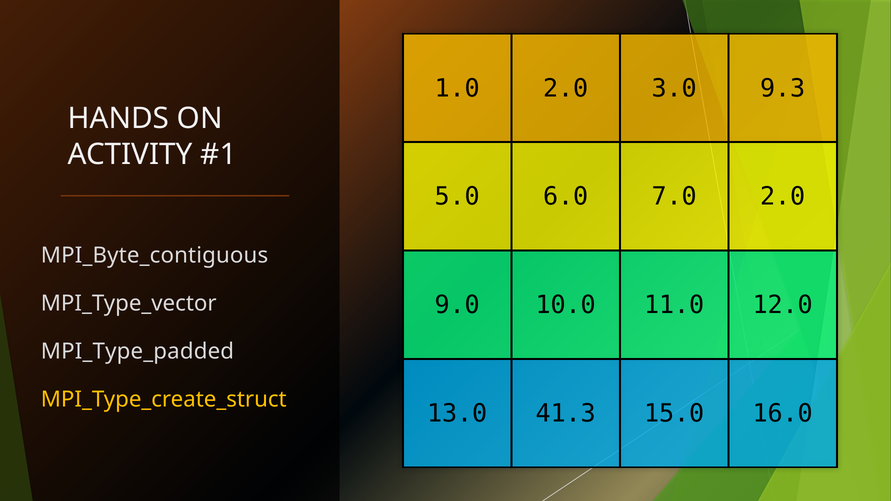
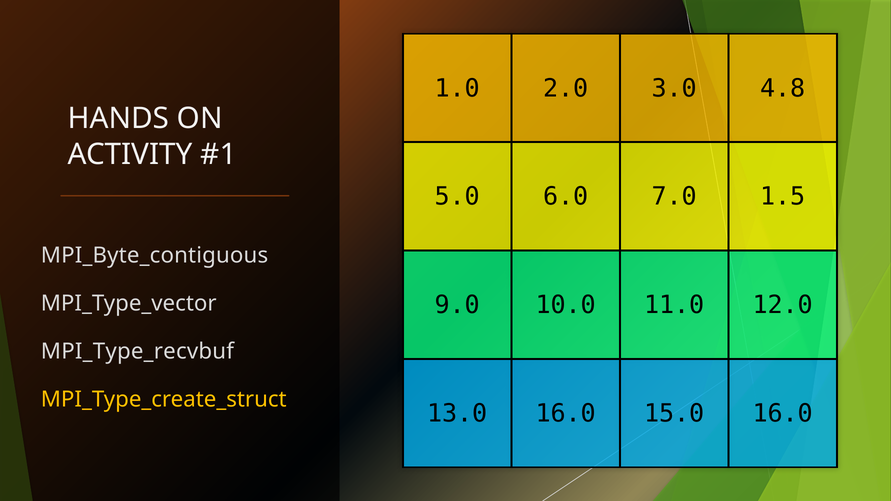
9.3: 9.3 -> 4.8 (783, 88)
7.0 2.0: 2.0 -> 1.5 (783, 197)
MPI_Type_padded: MPI_Type_padded -> MPI_Type_recvbuf (137, 352)
13.0 41.3: 41.3 -> 16.0 (566, 414)
